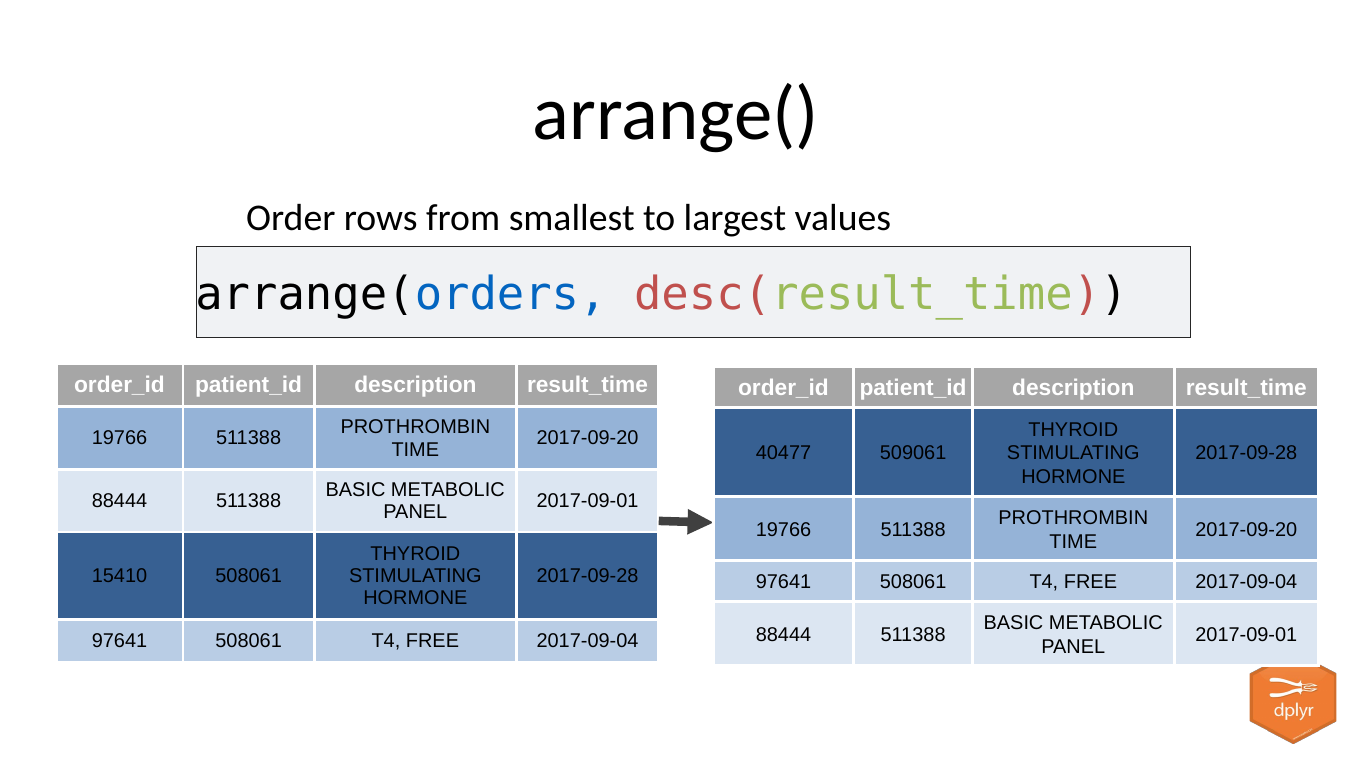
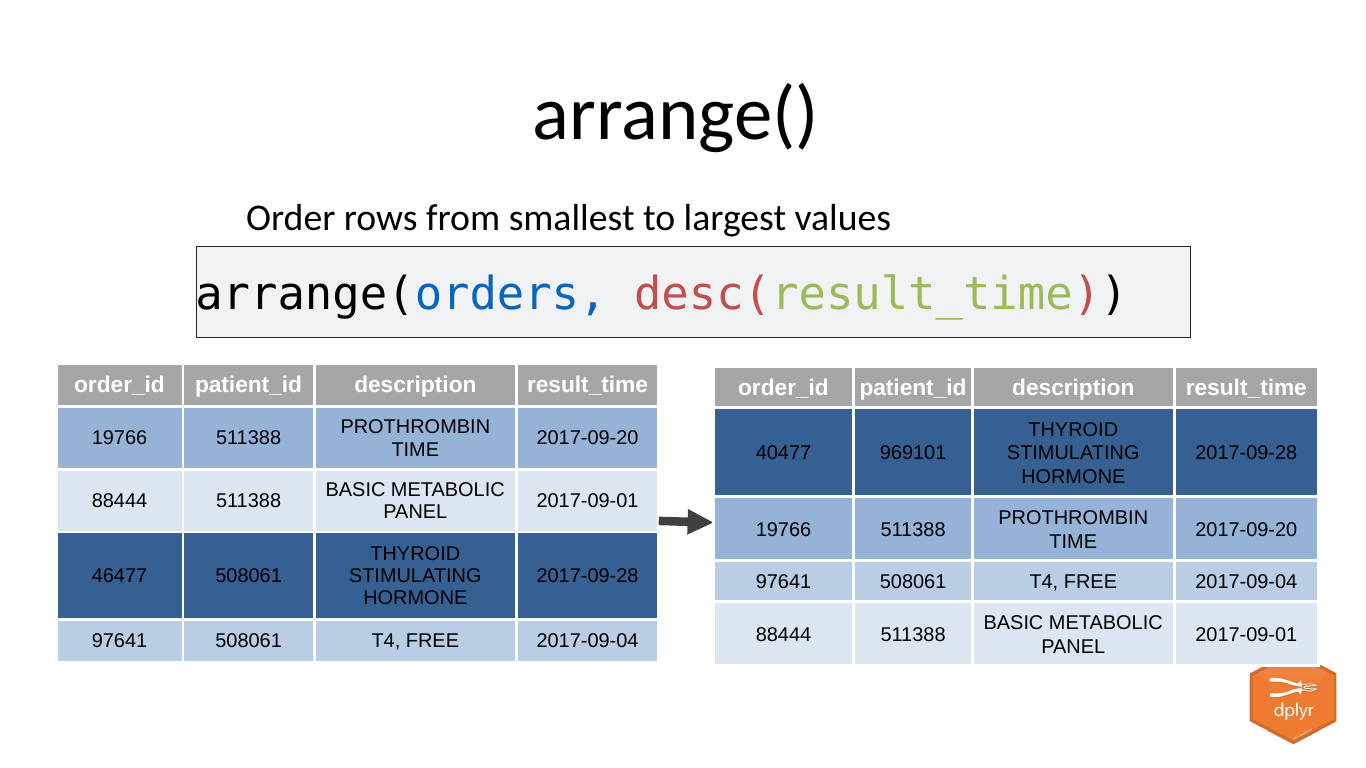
509061: 509061 -> 969101 (913, 454)
15410: 15410 -> 46477 (120, 576)
